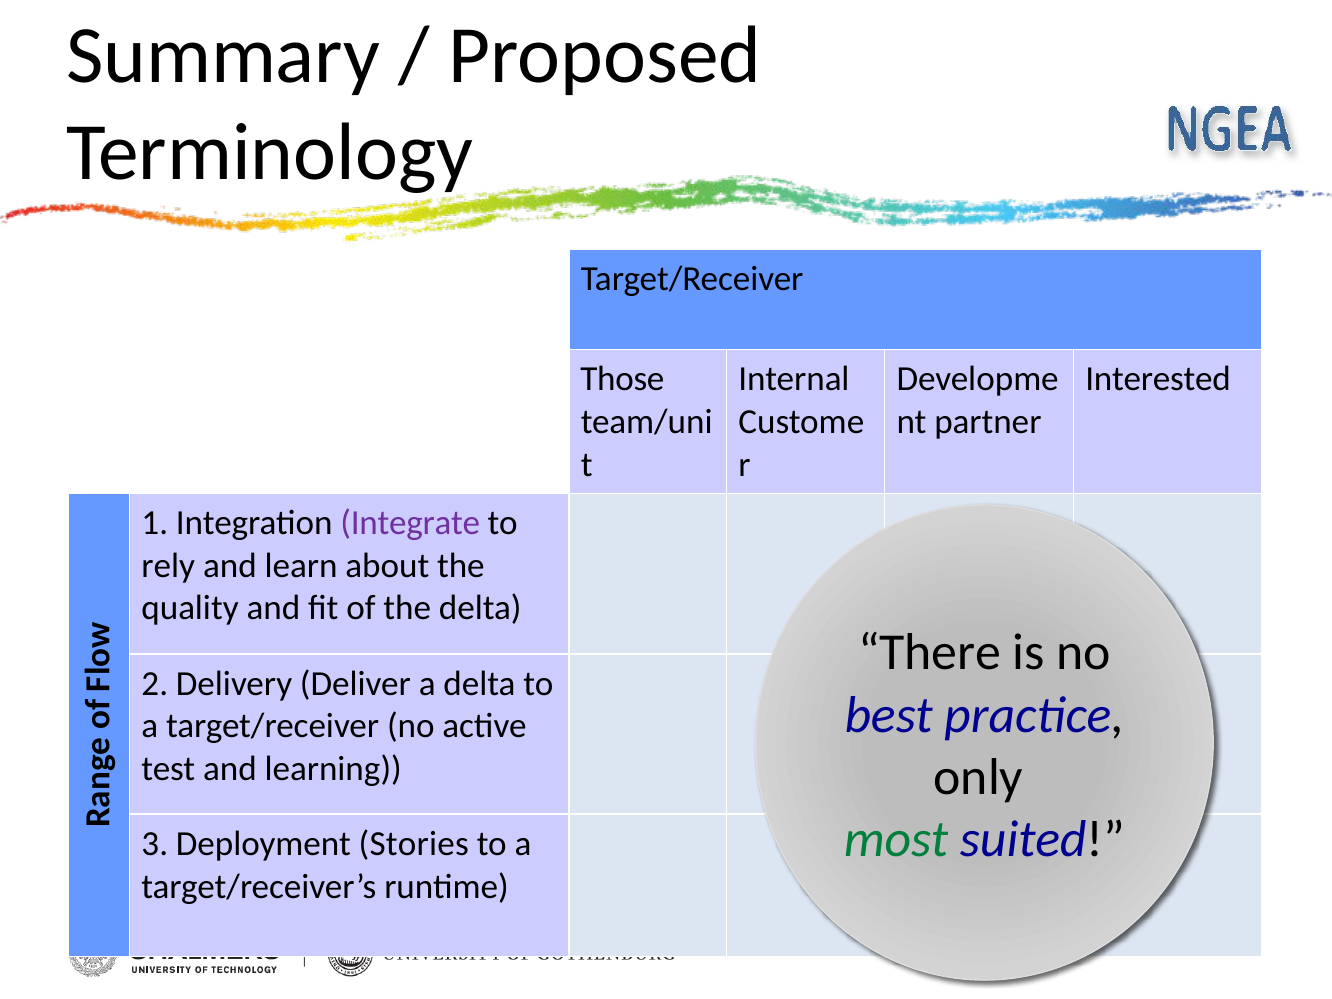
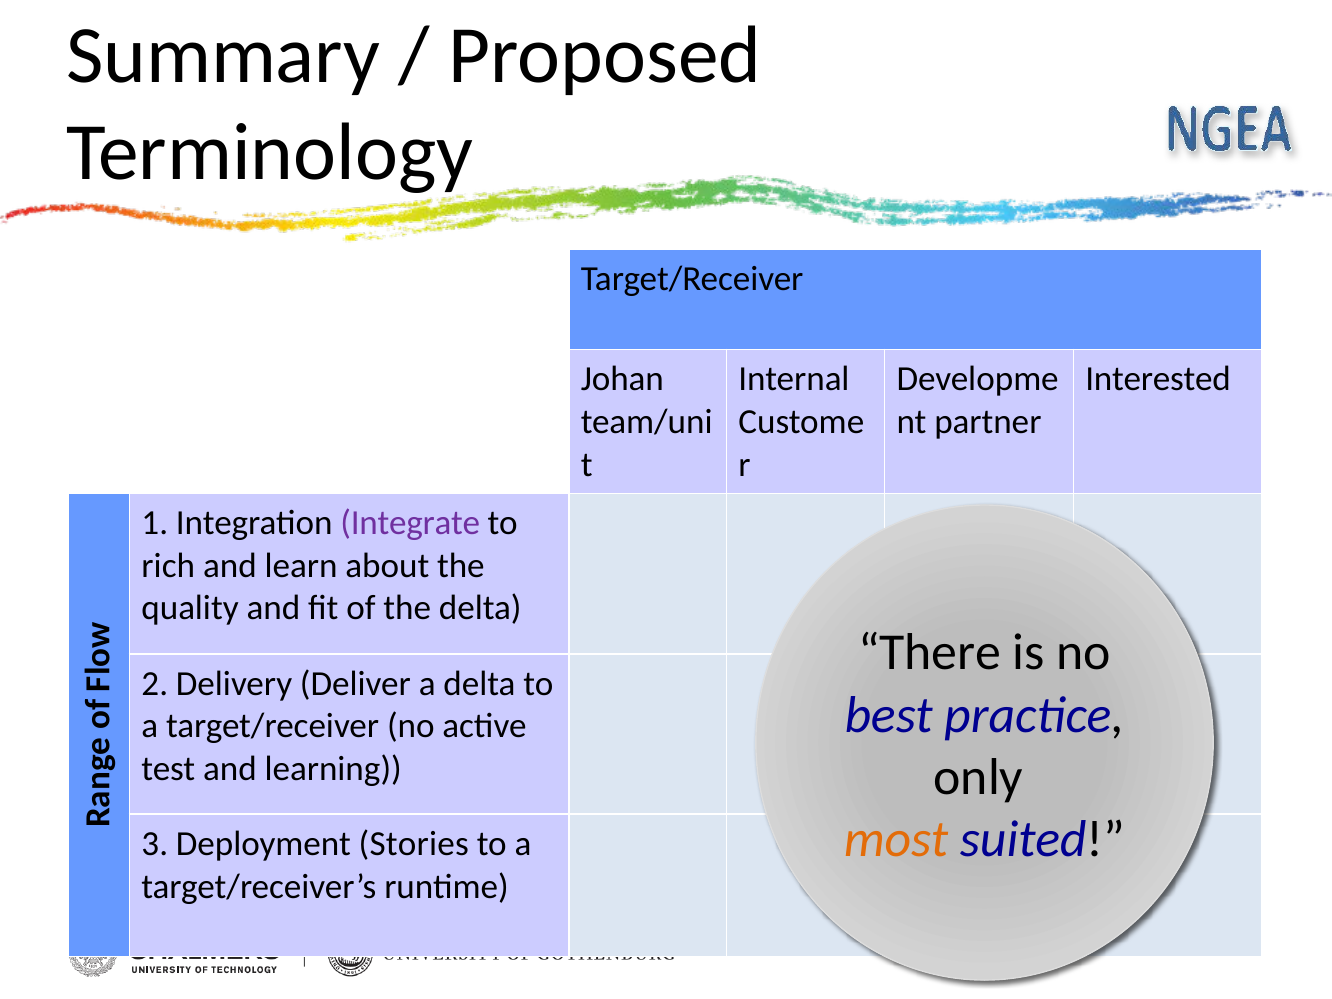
Those: Those -> Johan (622, 379)
rely: rely -> rich (168, 566)
most colour: green -> orange (896, 839)
